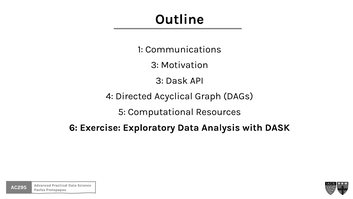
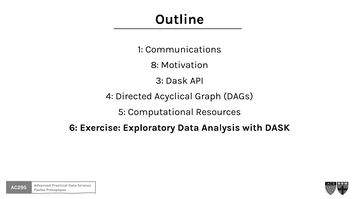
3: 3 -> 8 (155, 65)
